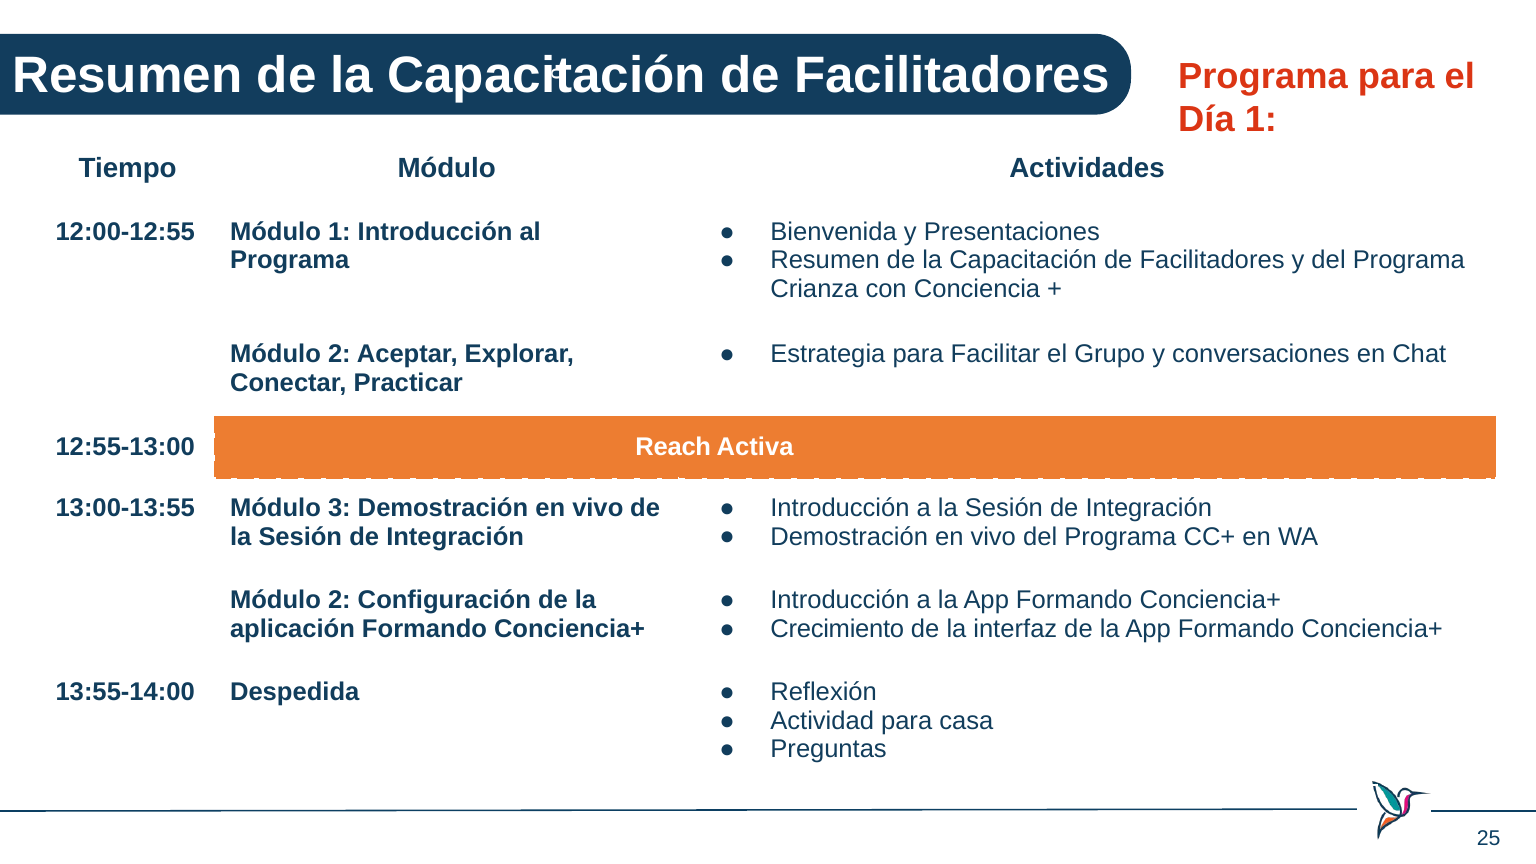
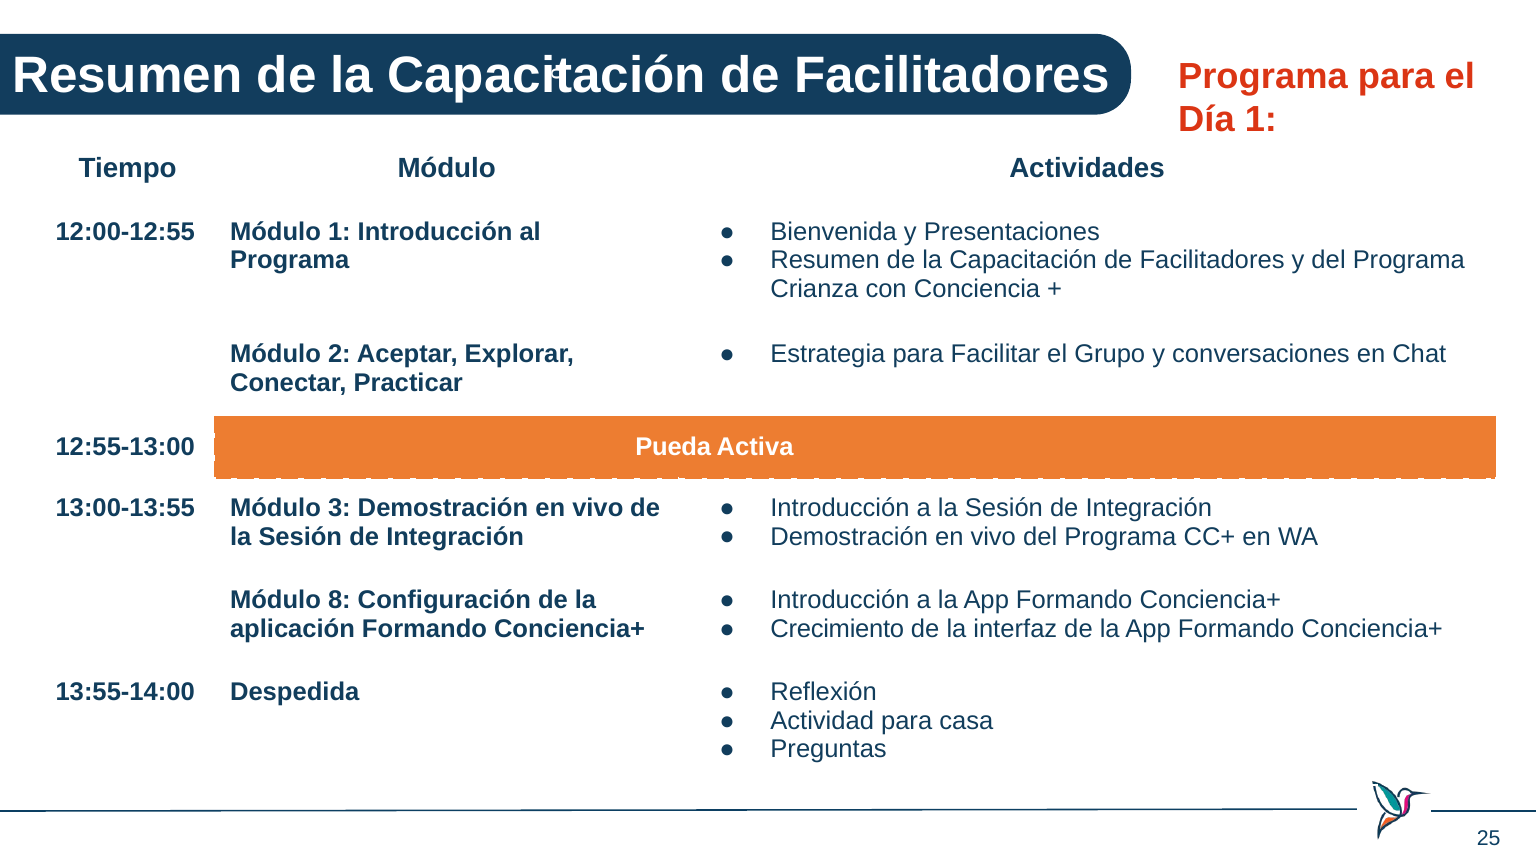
Reach: Reach -> Pueda (673, 447)
2: 2 -> 8 (339, 600)
